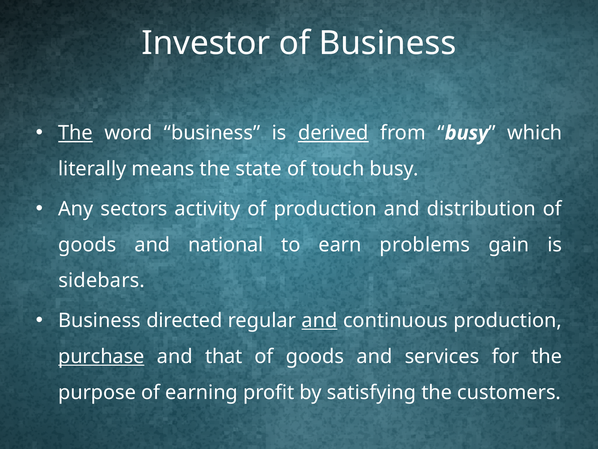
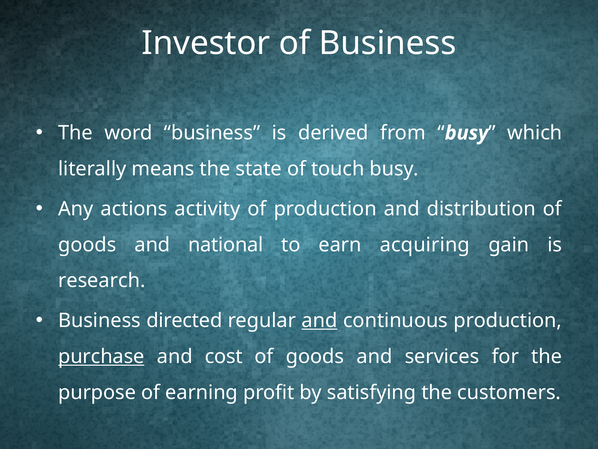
The underline: present -> none (76, 133)
derived underline: present -> none (333, 133)
sectors: sectors -> actions (134, 209)
problems: problems -> acquiring (425, 245)
sidebars: sidebars -> research (102, 280)
that: that -> cost (224, 356)
